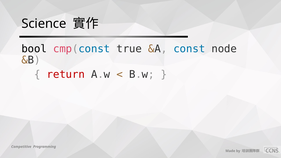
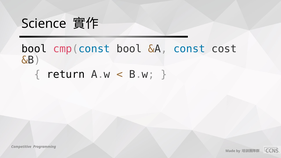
cmp(const true: true -> bool (129, 49)
node: node -> cost (224, 49)
return colour: red -> black (66, 74)
